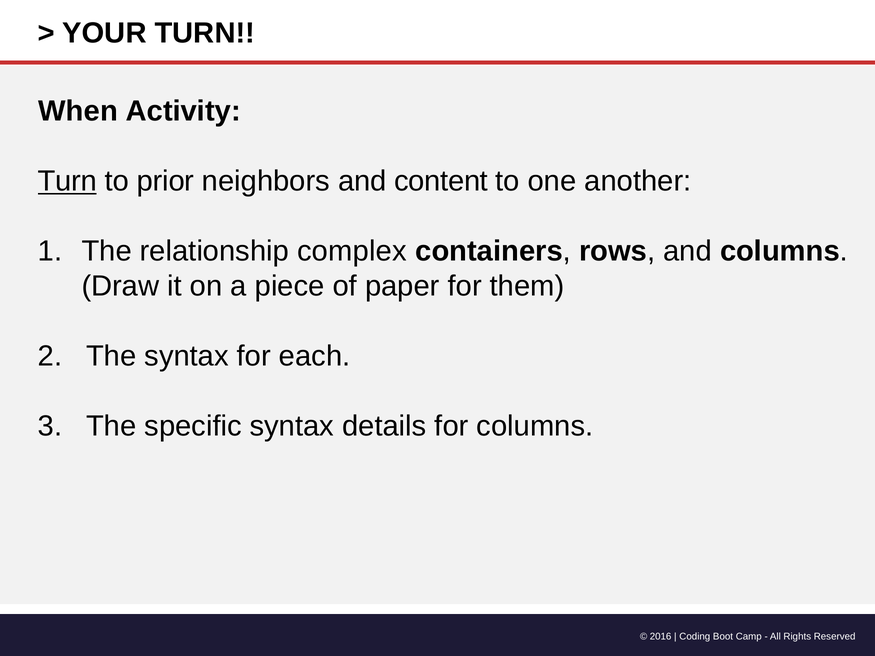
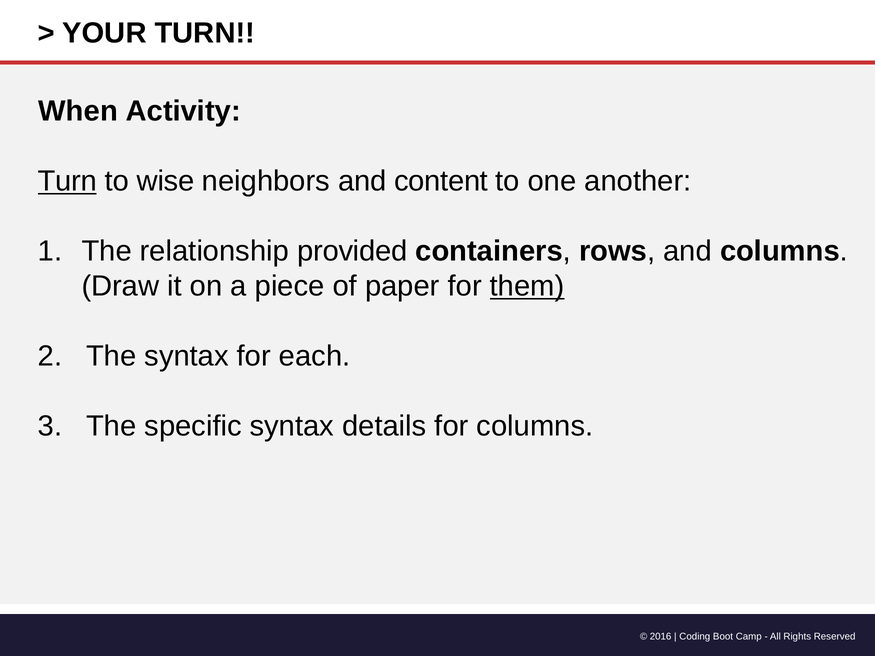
prior: prior -> wise (166, 181)
complex: complex -> provided (352, 251)
them underline: none -> present (527, 286)
